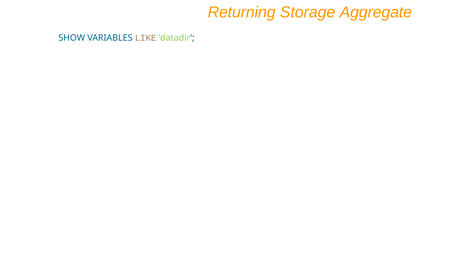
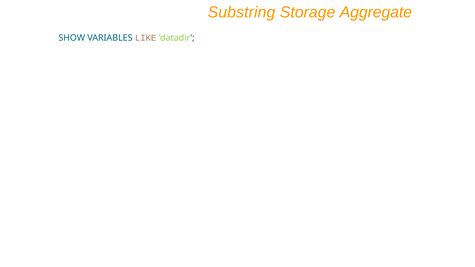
Returning: Returning -> Substring (242, 12)
